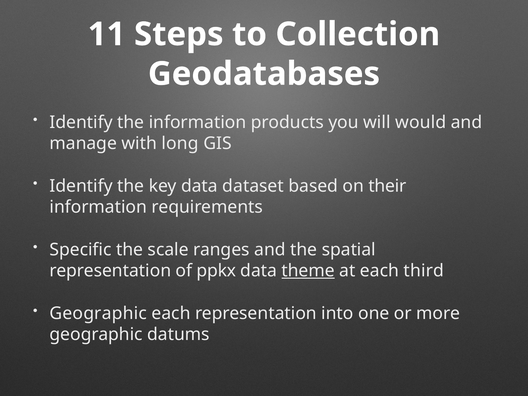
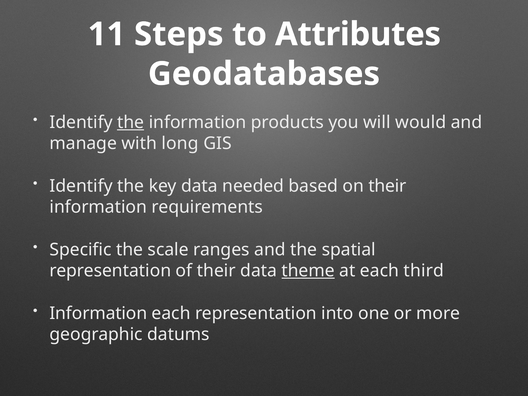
Collection: Collection -> Attributes (358, 34)
the underline: none -> present (131, 122)
dataset: dataset -> needed (253, 186)
of ppkx: ppkx -> their (216, 271)
Geographic: Geographic -> Information (98, 313)
